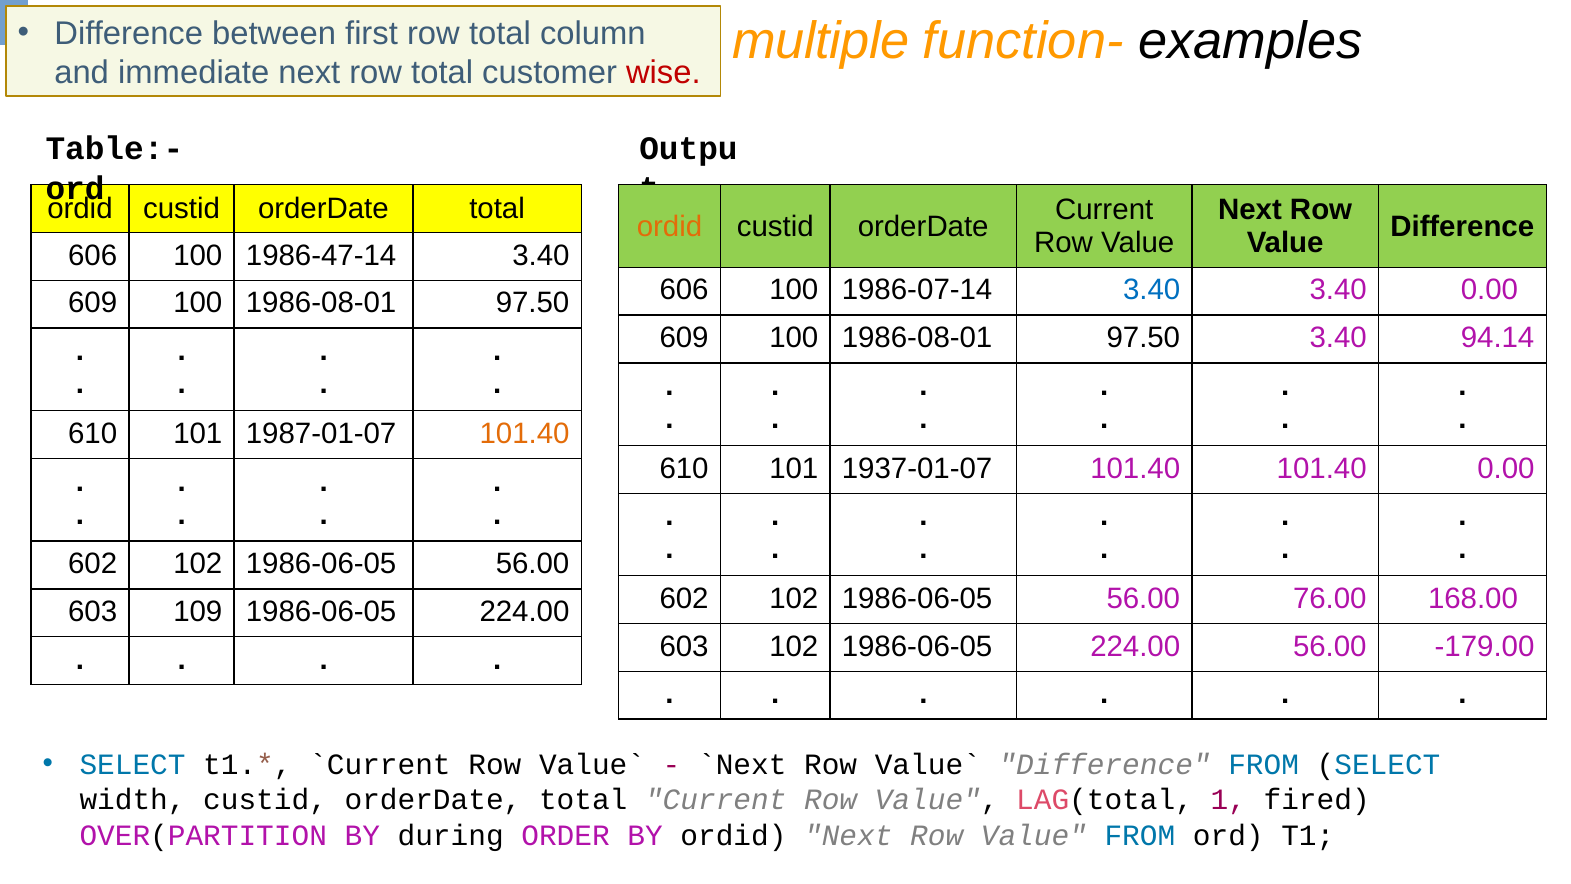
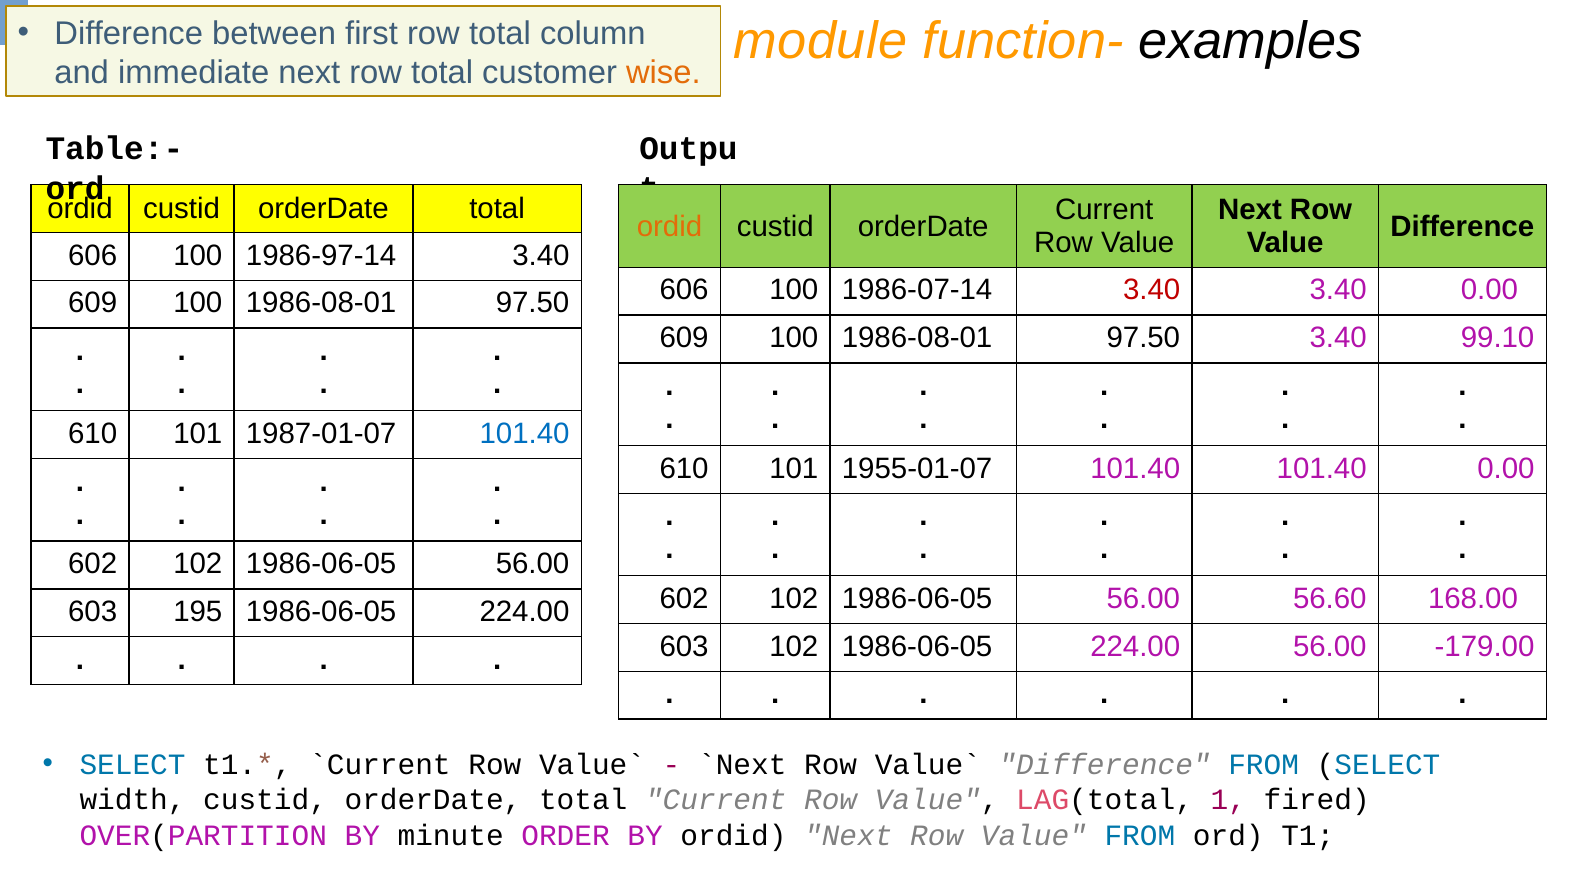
multiple: multiple -> module (821, 41)
wise colour: red -> orange (663, 73)
1986-47-14: 1986-47-14 -> 1986-97-14 (321, 255)
3.40 colour: blue -> red (1152, 290)
94.14: 94.14 -> 99.10 (1498, 338)
101.40 colour: orange -> blue (525, 433)
1937-01-07: 1937-01-07 -> 1955-01-07 (917, 468)
76.00: 76.00 -> 56.60 (1330, 598)
109: 109 -> 195 (198, 611)
during: during -> minute (451, 835)
